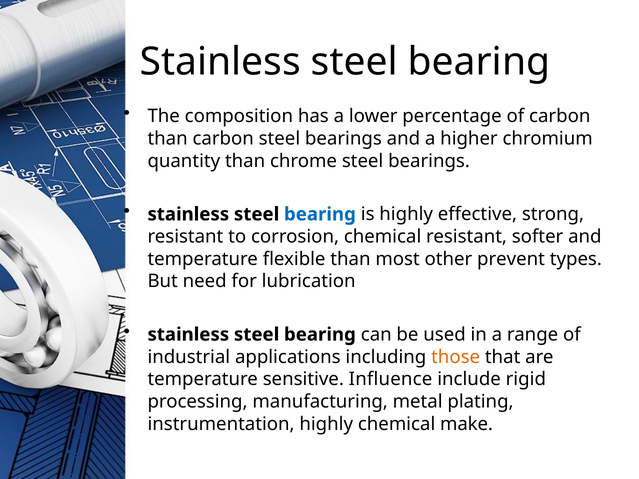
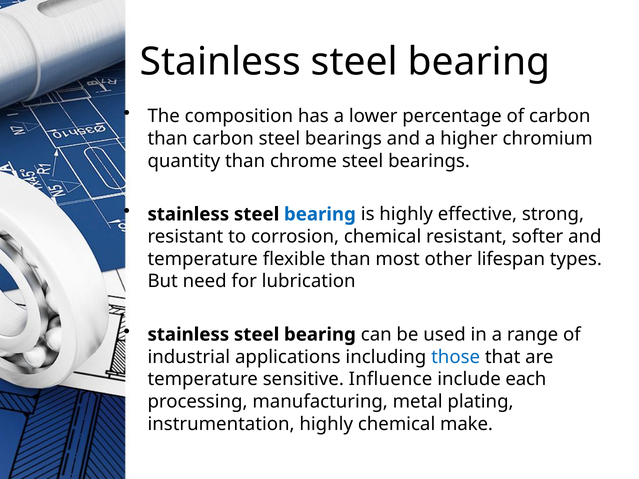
prevent: prevent -> lifespan (511, 259)
those colour: orange -> blue (456, 357)
rigid: rigid -> each (526, 379)
